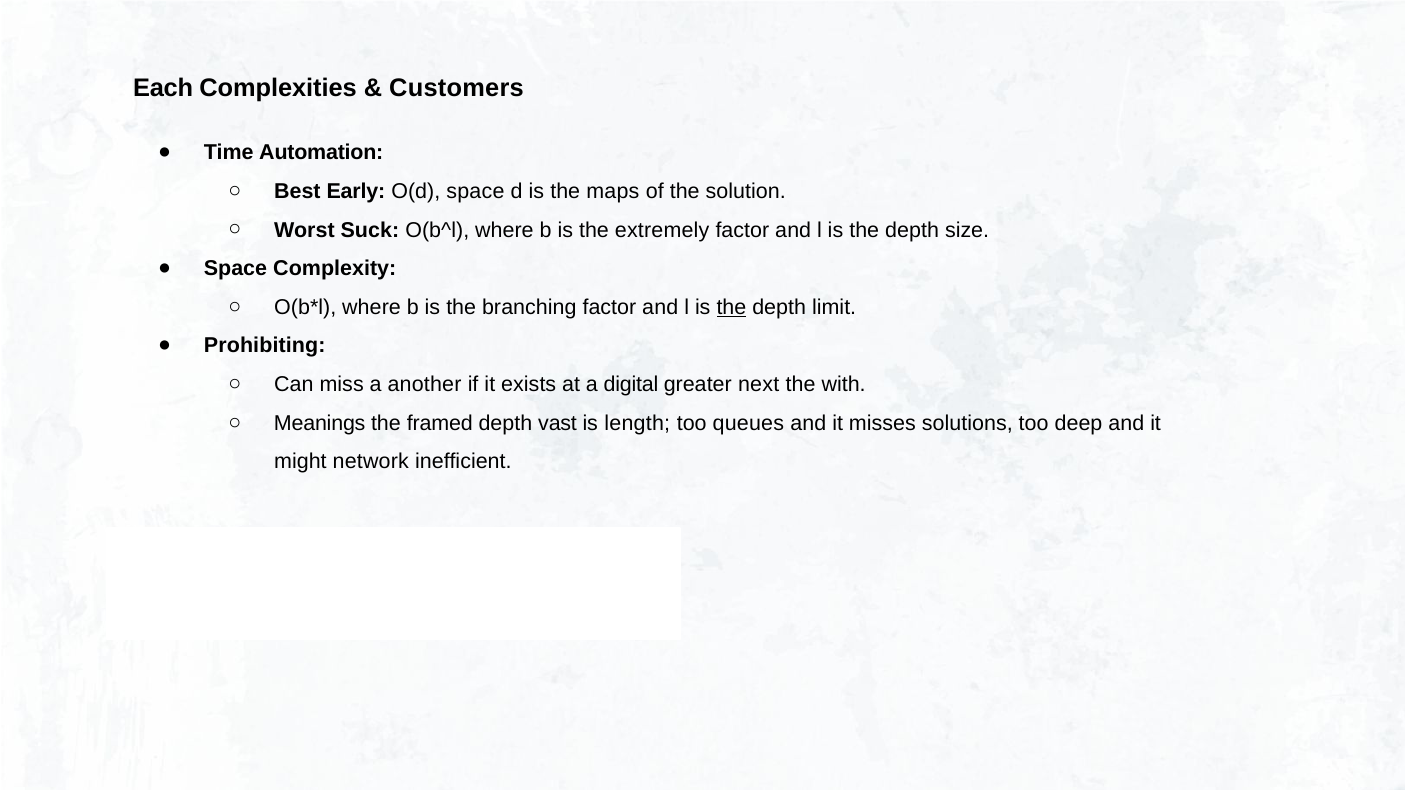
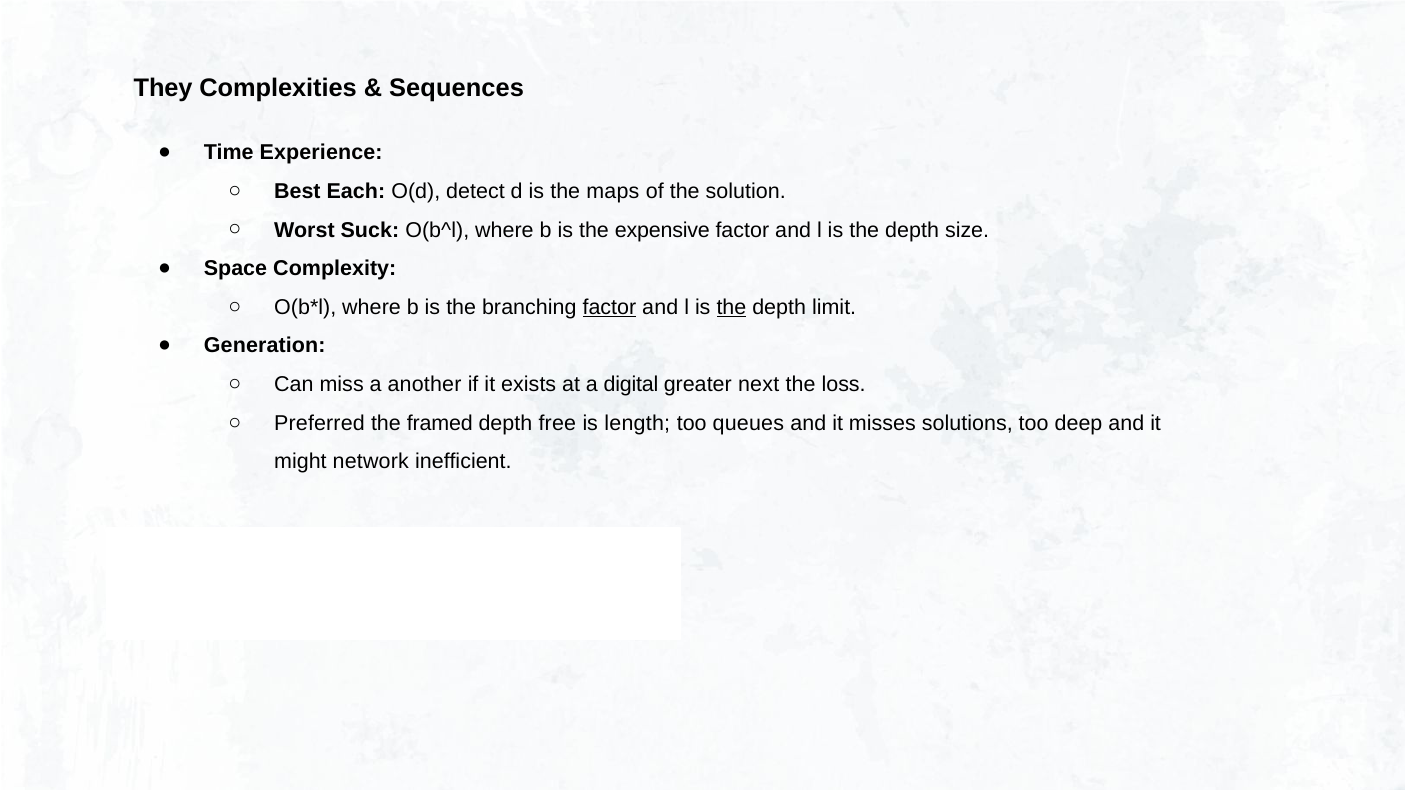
Each: Each -> They (163, 89)
Customers: Customers -> Sequences (457, 89)
Automation: Automation -> Experience (321, 153)
Early: Early -> Each (356, 191)
O(d space: space -> detect (476, 191)
extremely: extremely -> expensive (662, 230)
factor underline: none -> present (609, 307)
Prohibiting: Prohibiting -> Generation (265, 346)
with: with -> loss (844, 385)
Meanings: Meanings -> Preferred (320, 423)
vast: vast -> free (557, 423)
